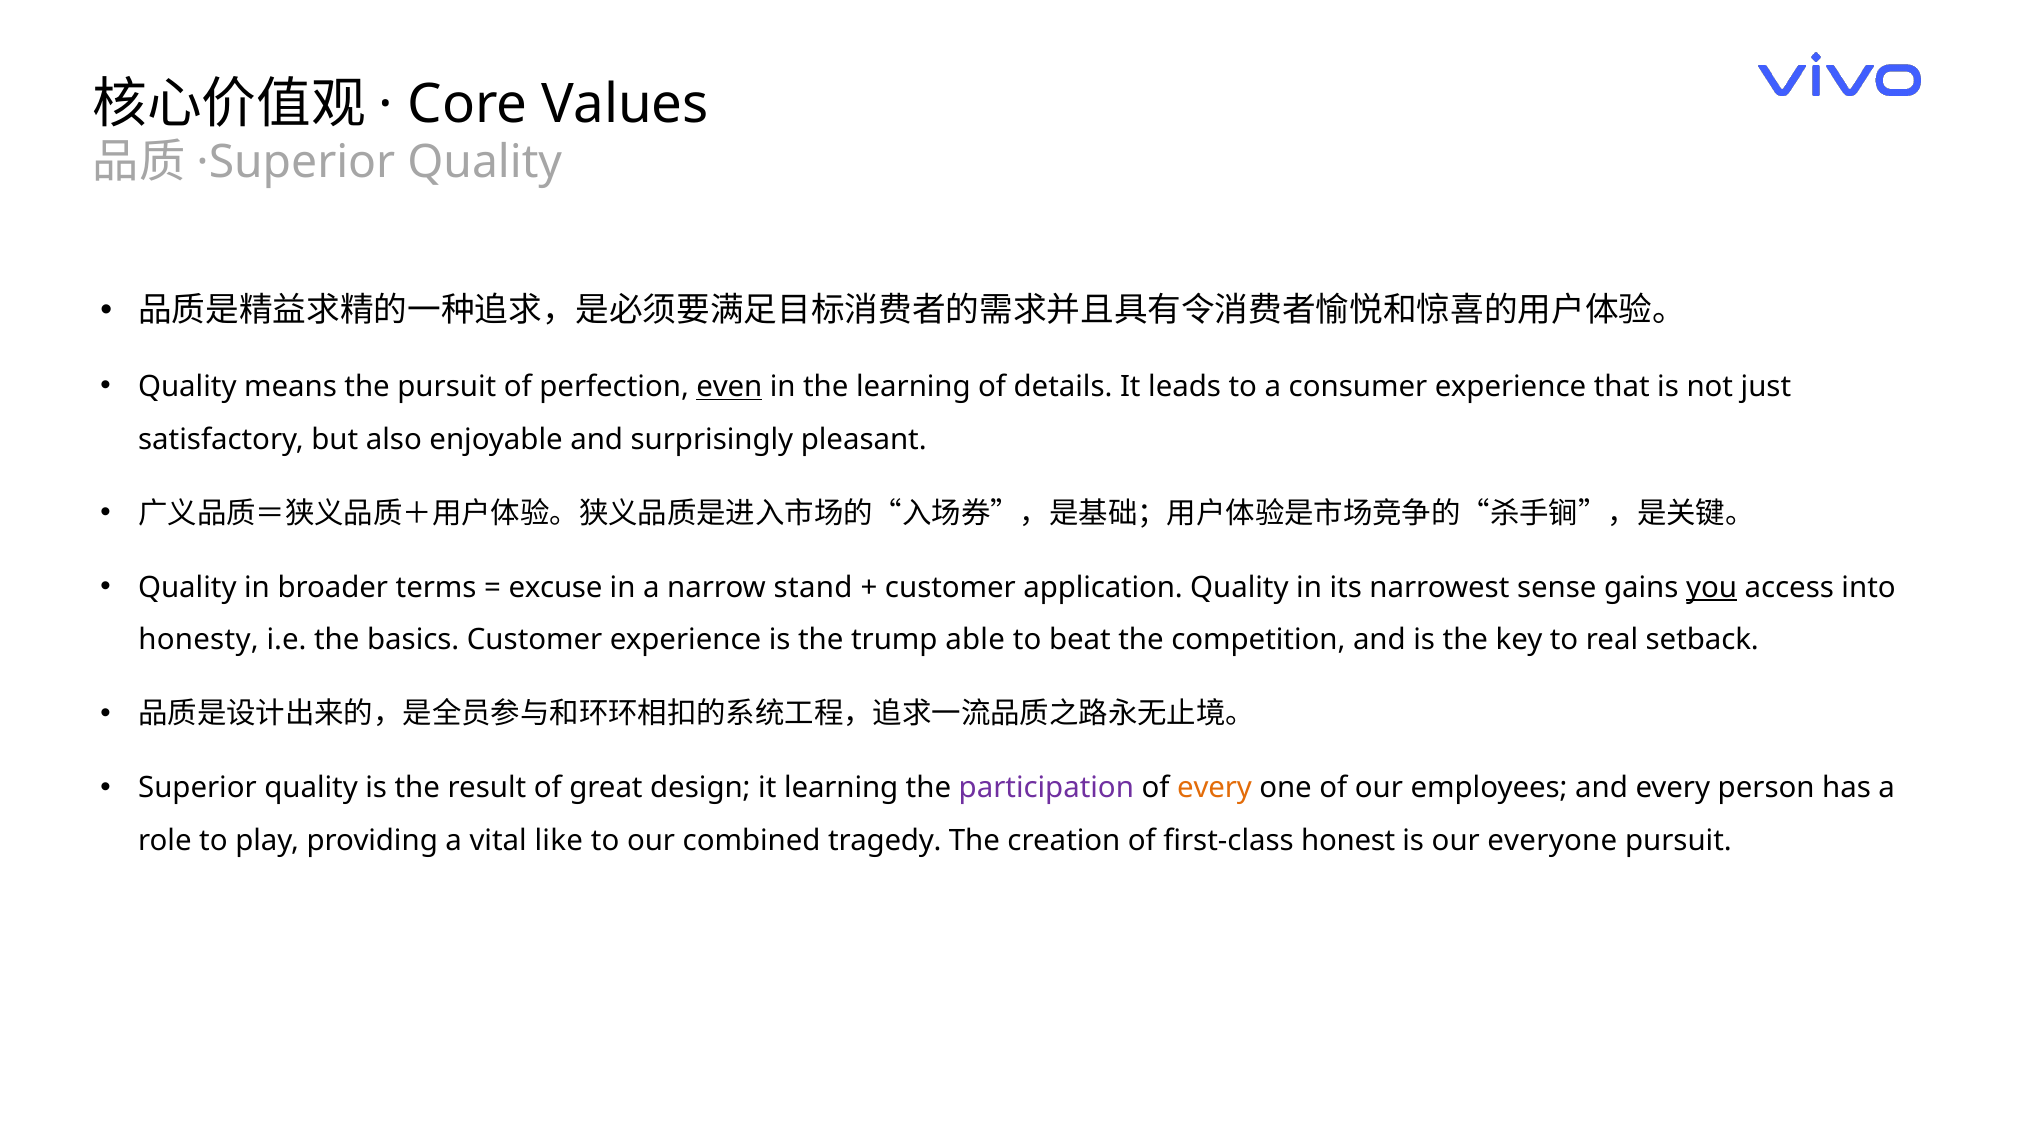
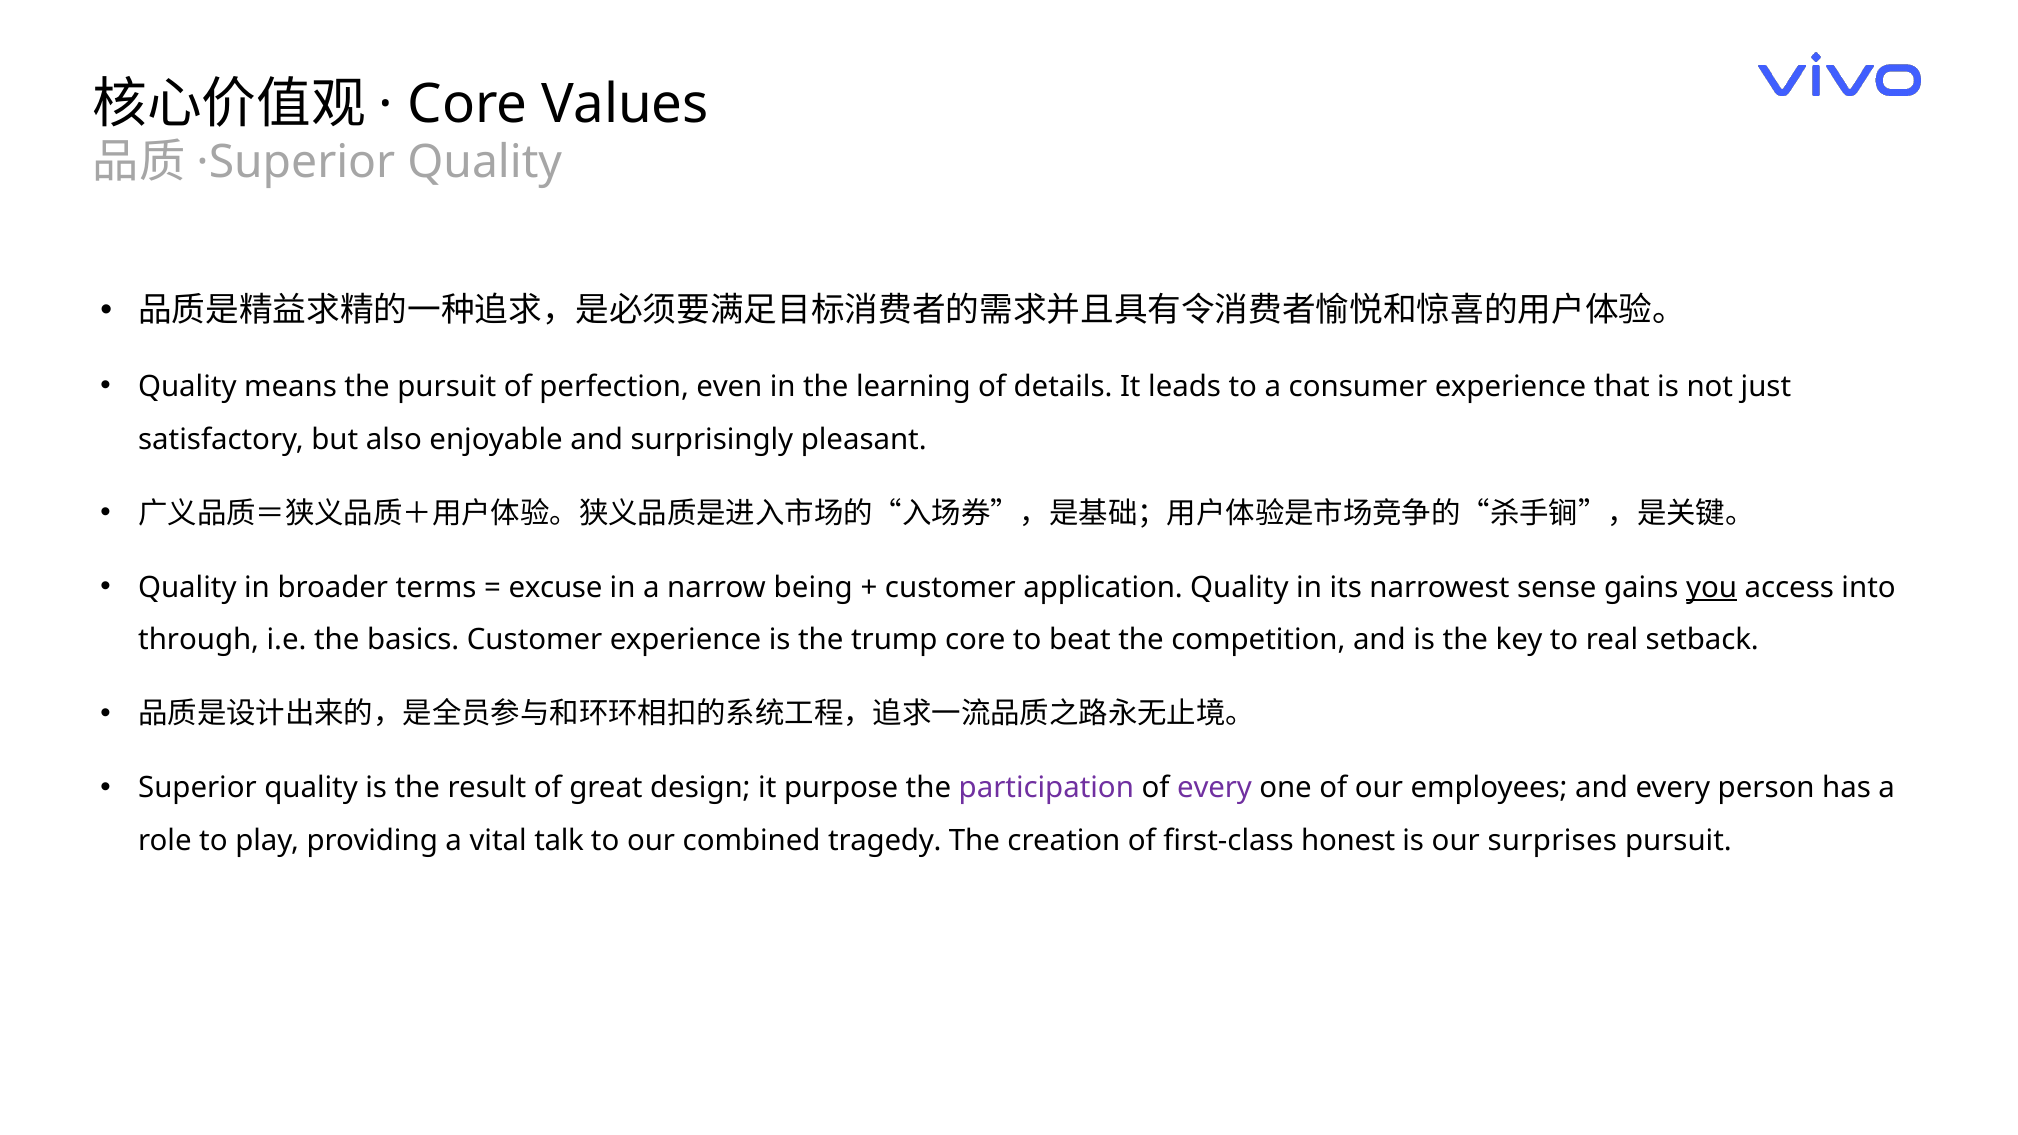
even underline: present -> none (729, 387)
stand: stand -> being (813, 588)
honesty: honesty -> through (199, 640)
trump able: able -> core (975, 640)
it learning: learning -> purpose (841, 788)
every colour: orange -> purple (1214, 788)
like: like -> talk (559, 841)
everyone: everyone -> surprises (1552, 841)
